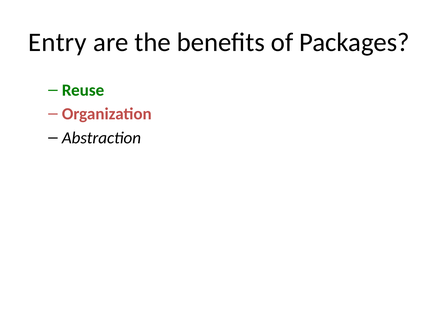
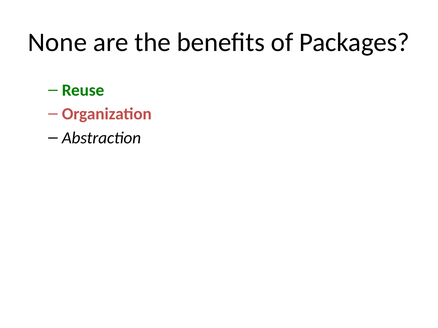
Entry: Entry -> None (57, 42)
